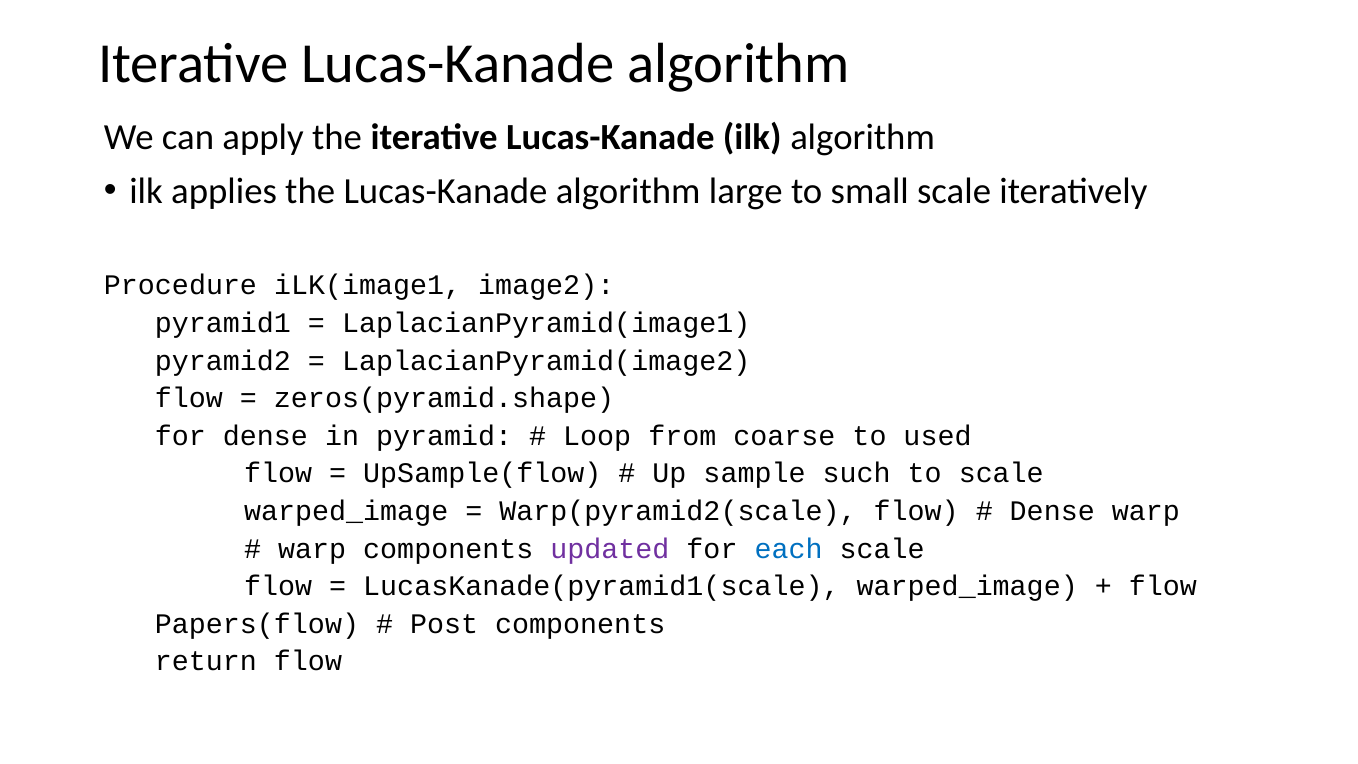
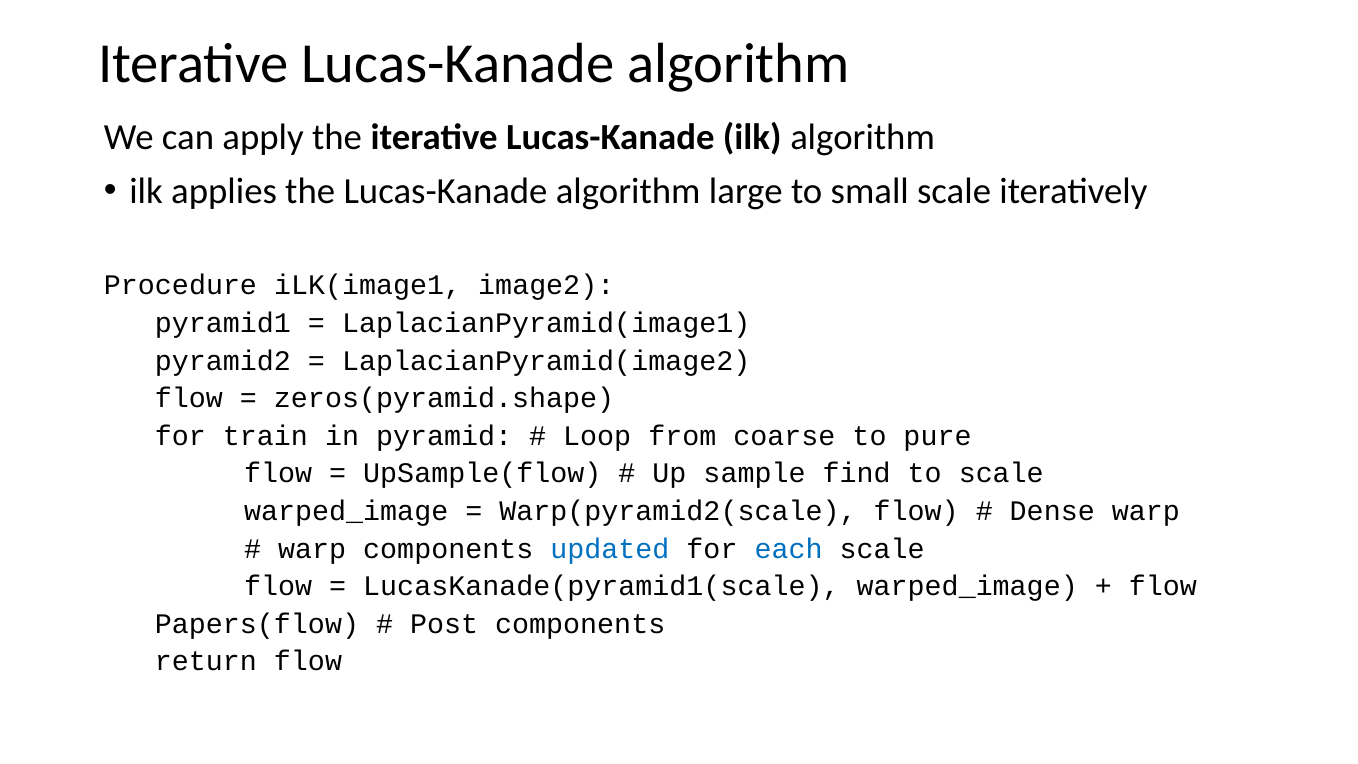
for dense: dense -> train (265, 436)
used: used -> pure (938, 436)
such: such -> find (857, 473)
updated colour: purple -> blue (610, 549)
